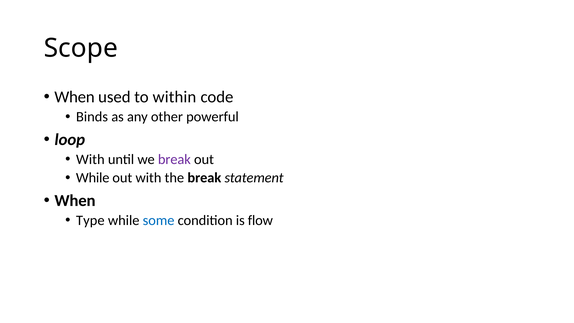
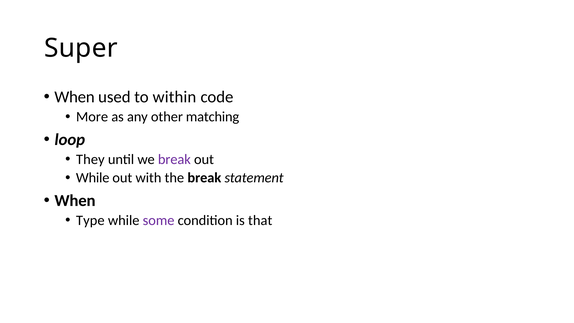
Scope: Scope -> Super (81, 48)
Binds: Binds -> More (92, 117)
powerful: powerful -> matching (213, 117)
With: With -> They (90, 159)
some colour: blue -> purple (159, 220)
flow: flow -> that (260, 220)
